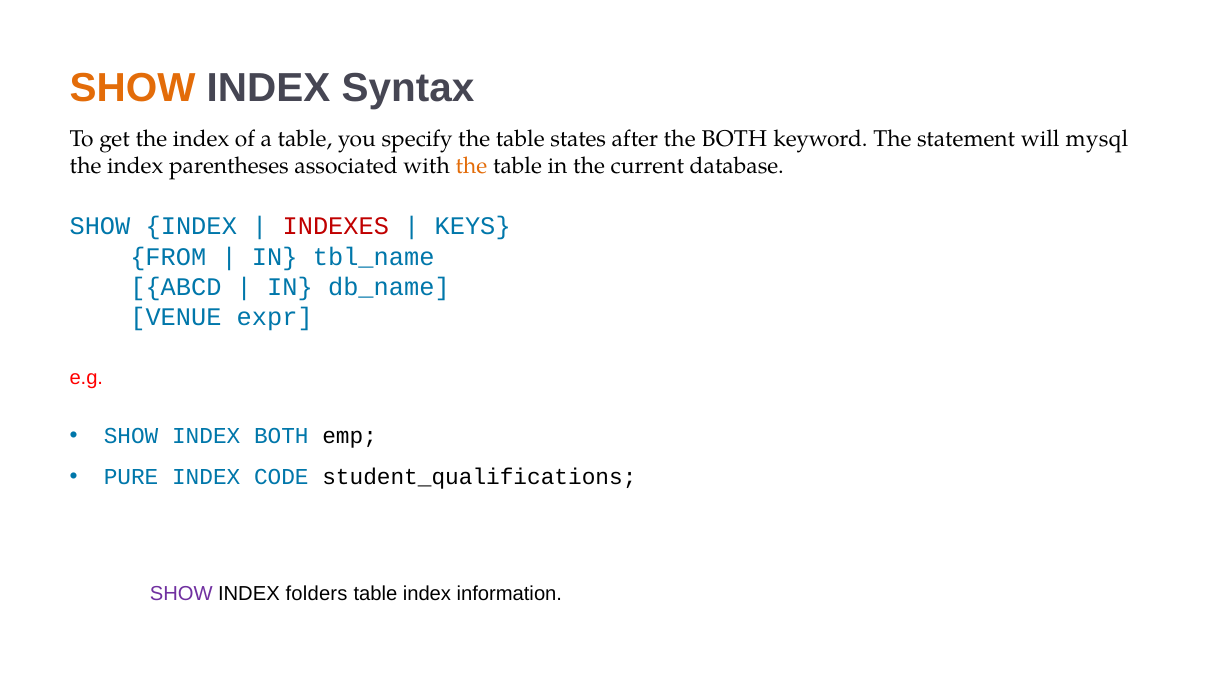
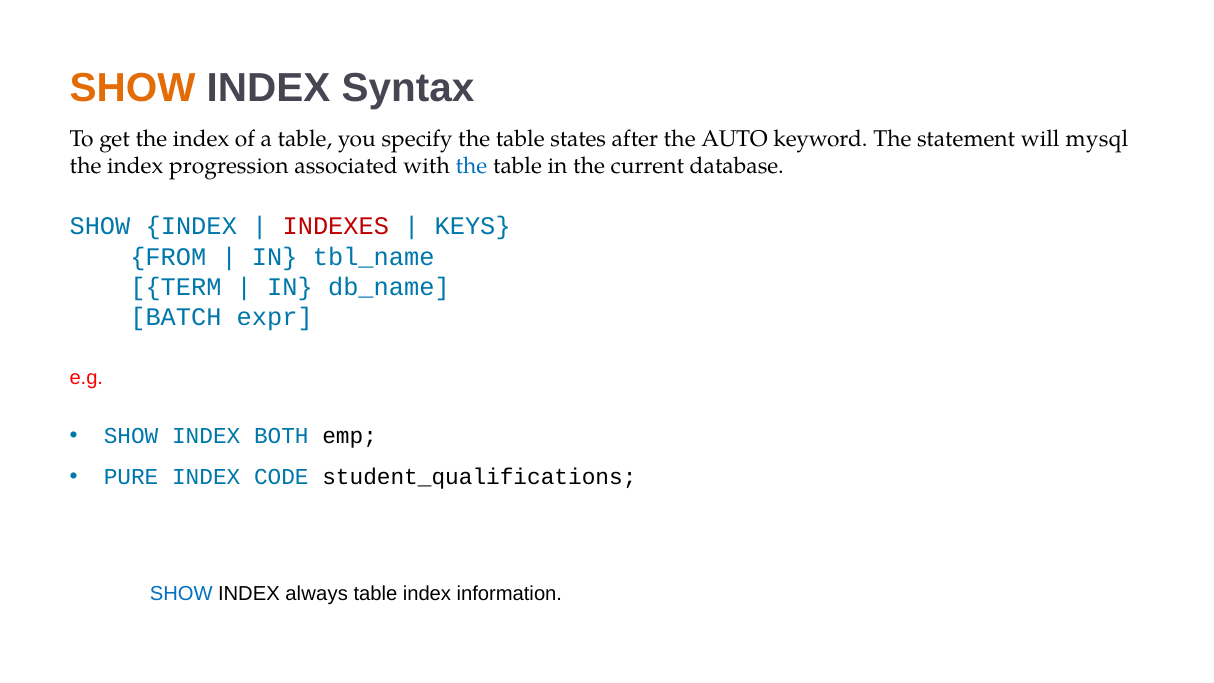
the BOTH: BOTH -> AUTO (735, 139)
parentheses: parentheses -> progression (229, 166)
the colour: orange -> blue (472, 166)
ABCD: ABCD -> TERM (176, 287)
VENUE: VENUE -> BATCH (176, 317)
SHOW colour: purple -> blue (181, 594)
folders: folders -> always (317, 594)
